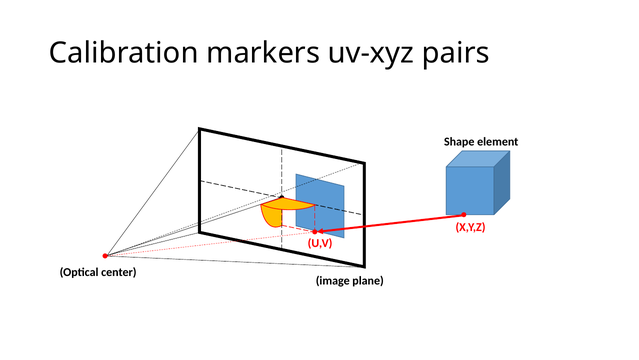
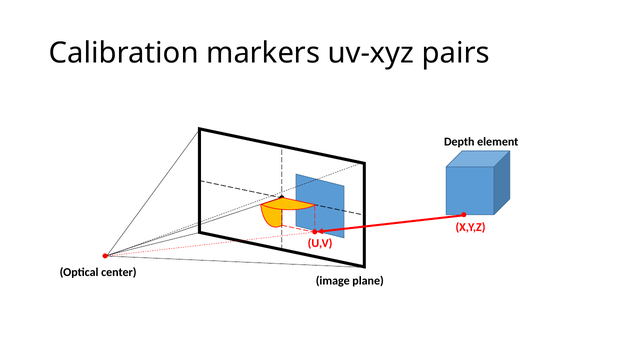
Shape: Shape -> Depth (459, 142)
